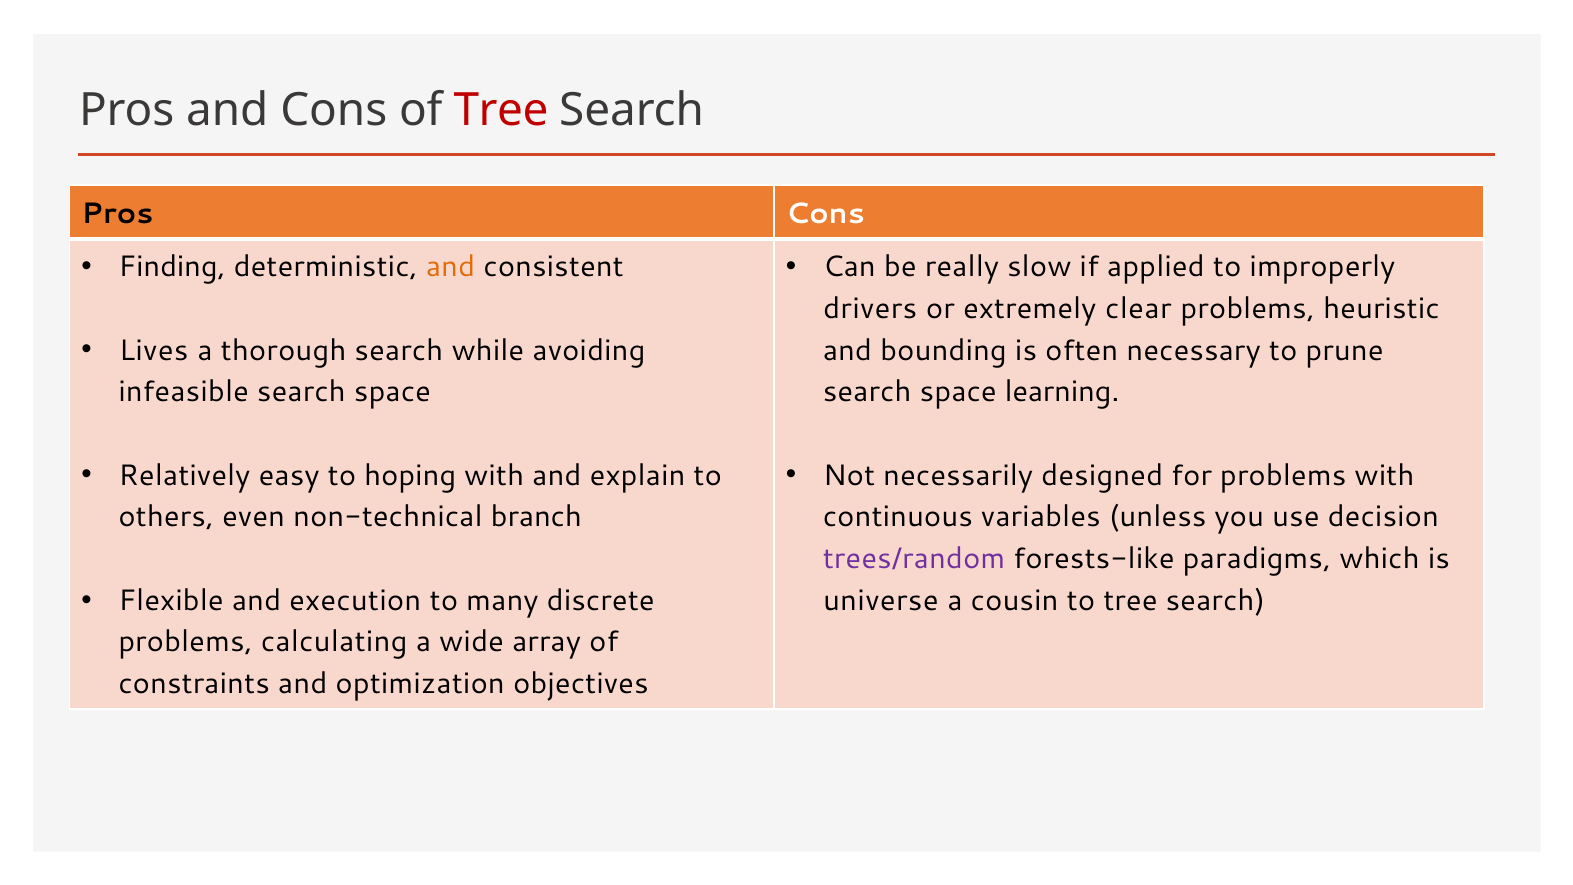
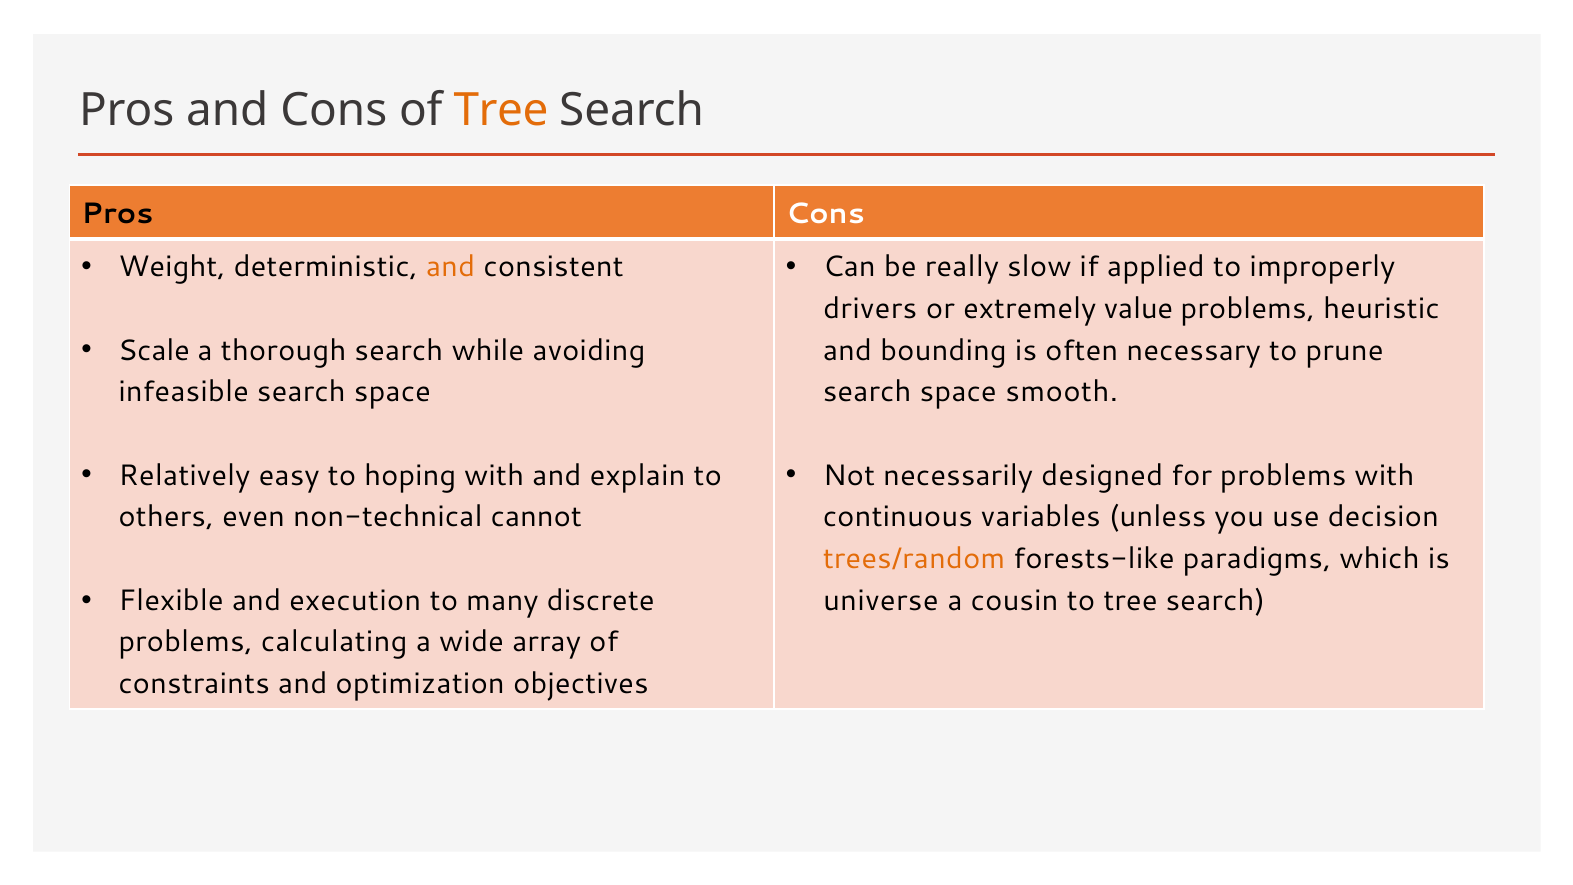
Tree colour: red -> orange (501, 110)
Finding: Finding -> Weight (172, 267)
clear: clear -> value (1139, 309)
Lives: Lives -> Scale (154, 350)
learning: learning -> smooth (1062, 392)
branch: branch -> cannot (536, 517)
trees/random colour: purple -> orange (914, 559)
